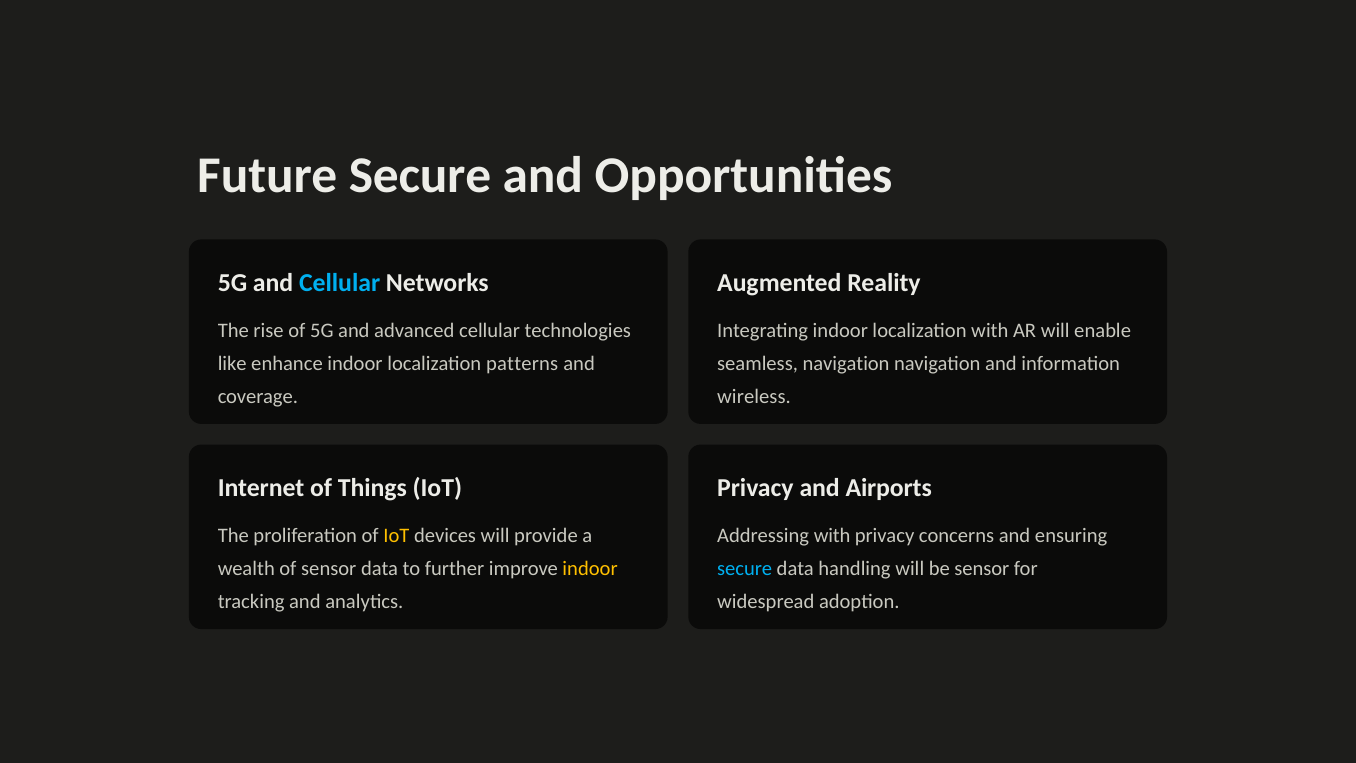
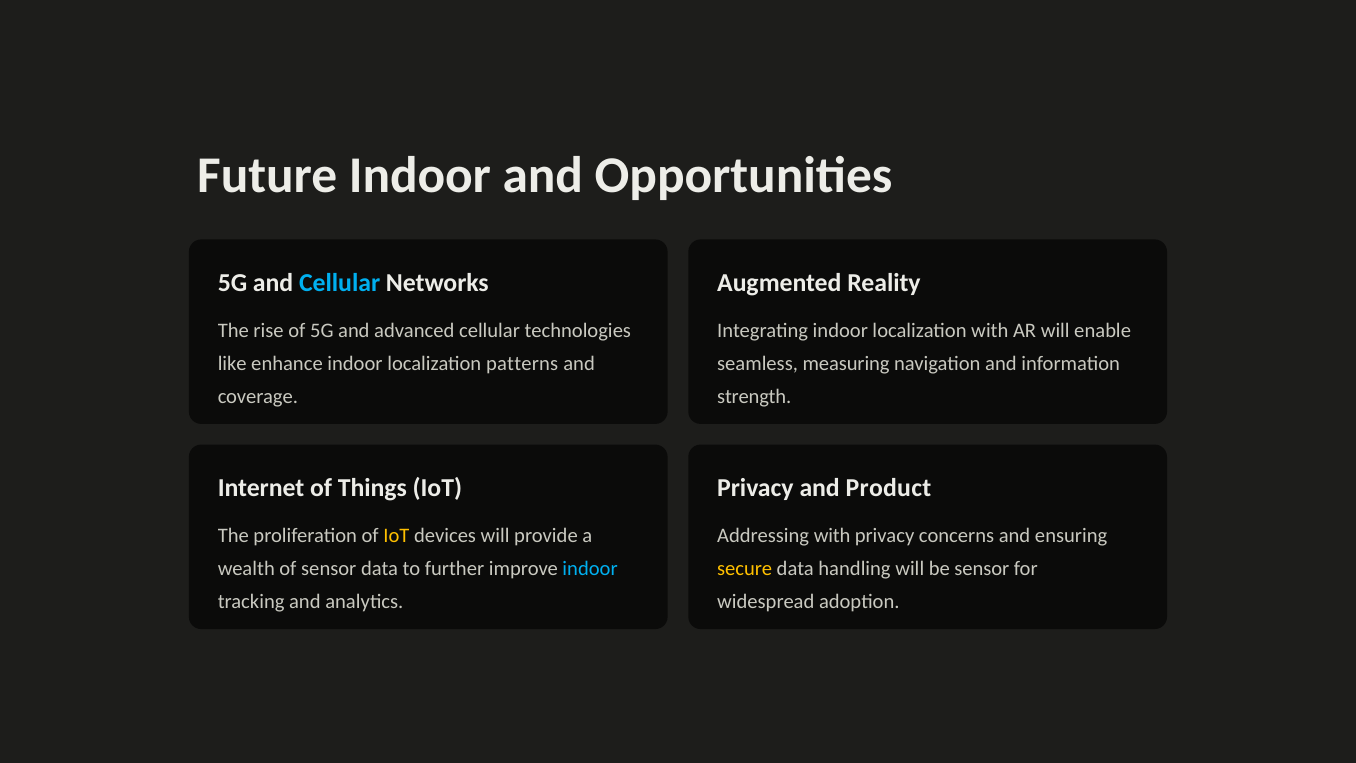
Future Secure: Secure -> Indoor (420, 175)
seamless navigation: navigation -> measuring (846, 364)
wireless: wireless -> strength (754, 397)
Airports: Airports -> Product (888, 488)
indoor colour: yellow -> light blue (590, 569)
secure colour: light blue -> yellow (745, 569)
